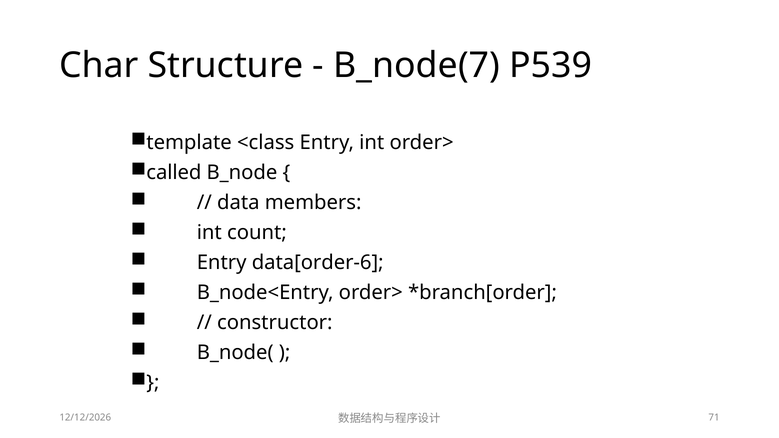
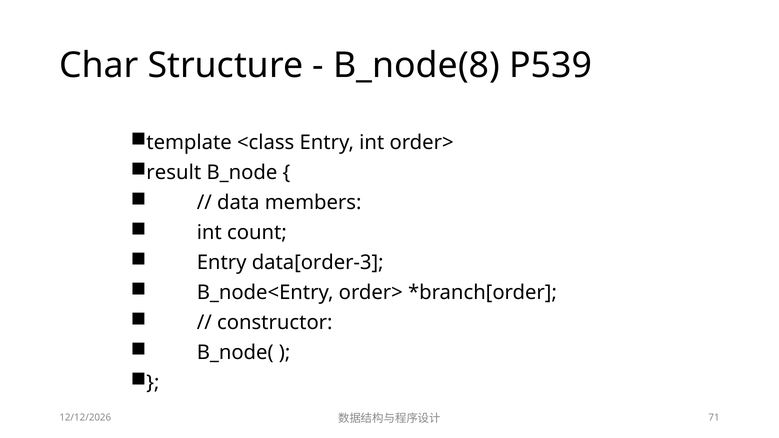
B_node(7: B_node(7 -> B_node(8 (417, 65)
called: called -> result (174, 173)
data[order-6: data[order-6 -> data[order-3 (318, 263)
